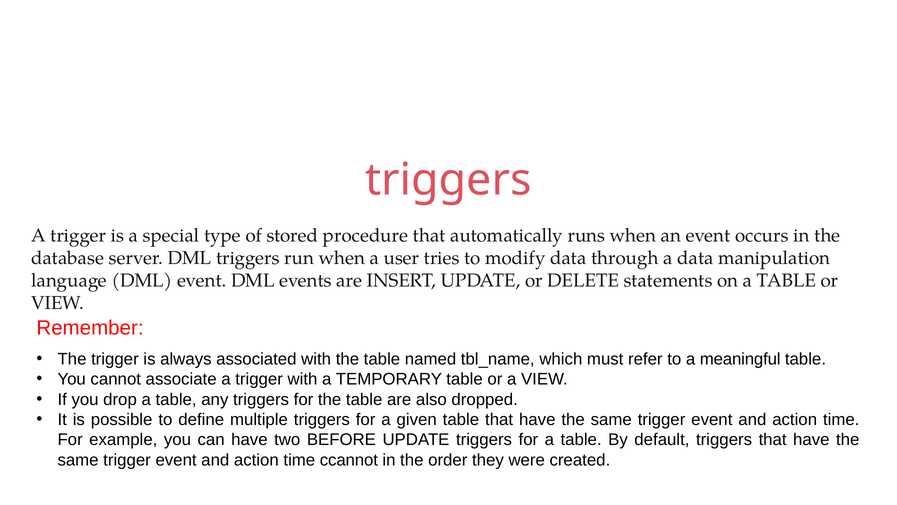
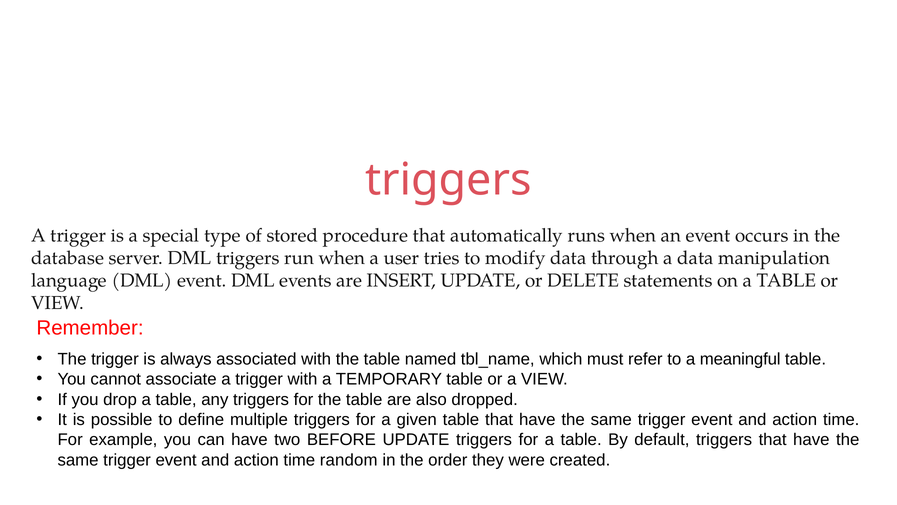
ccannot: ccannot -> random (349, 460)
